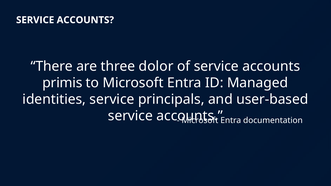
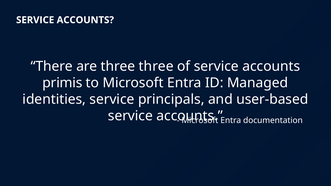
three dolor: dolor -> three (156, 66)
